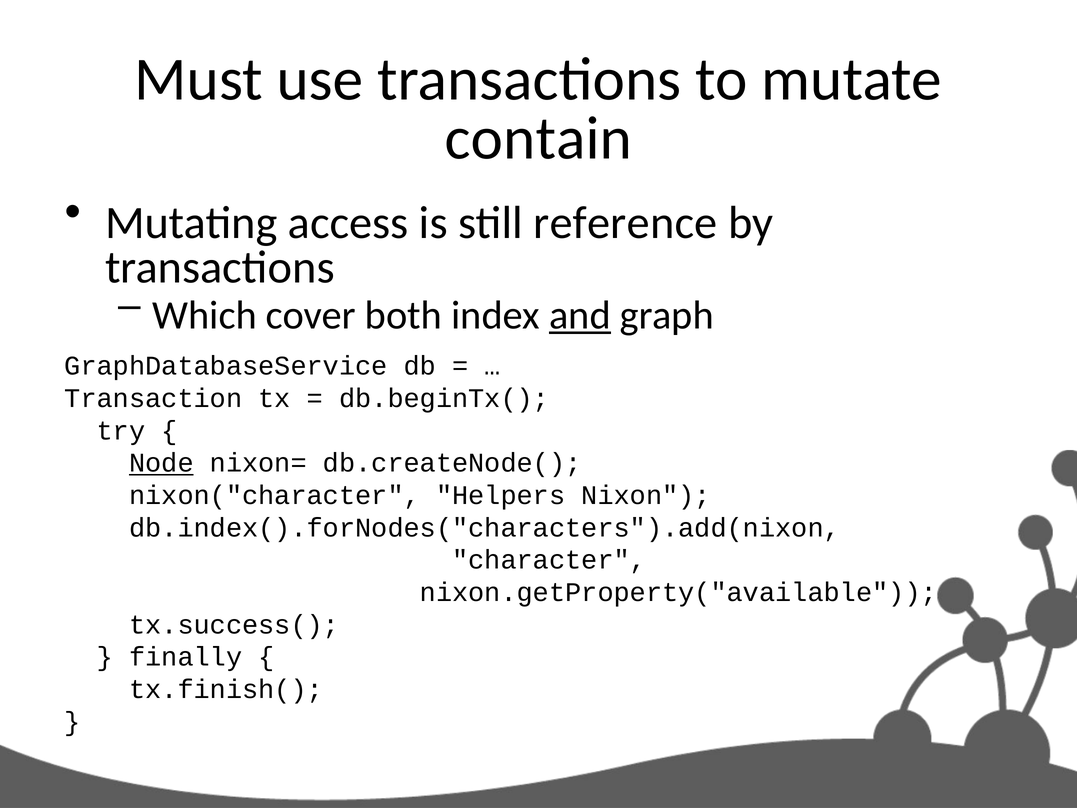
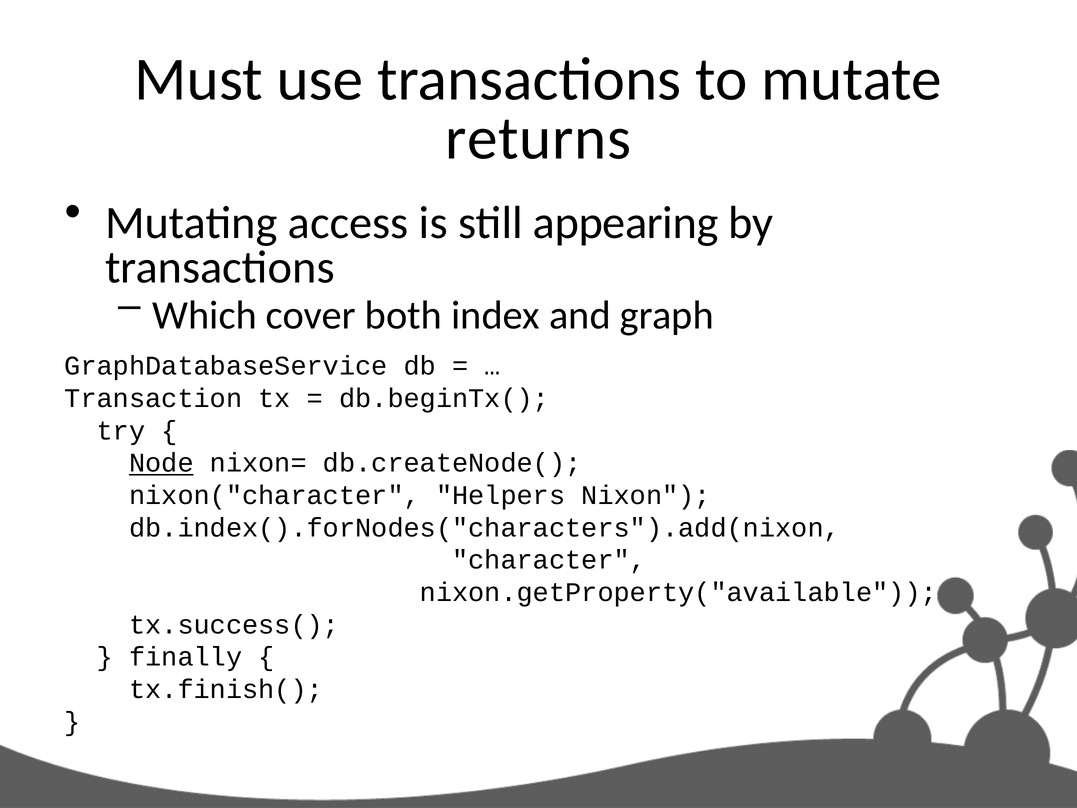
contain: contain -> returns (538, 138)
reference: reference -> appearing (626, 223)
and underline: present -> none (580, 315)
